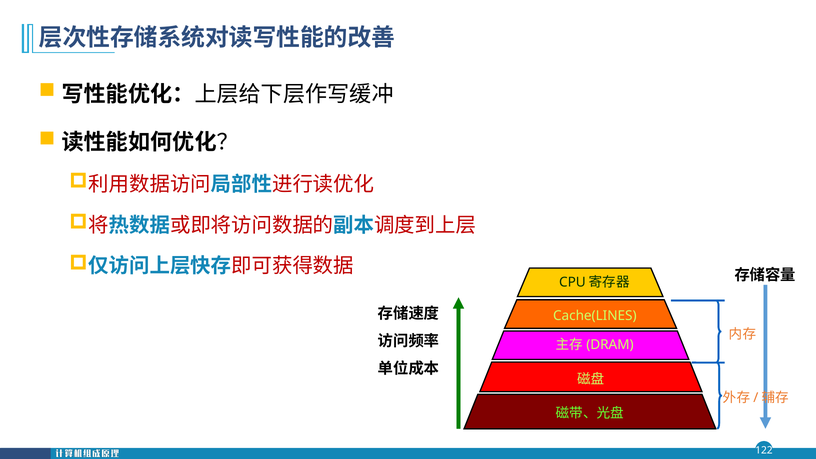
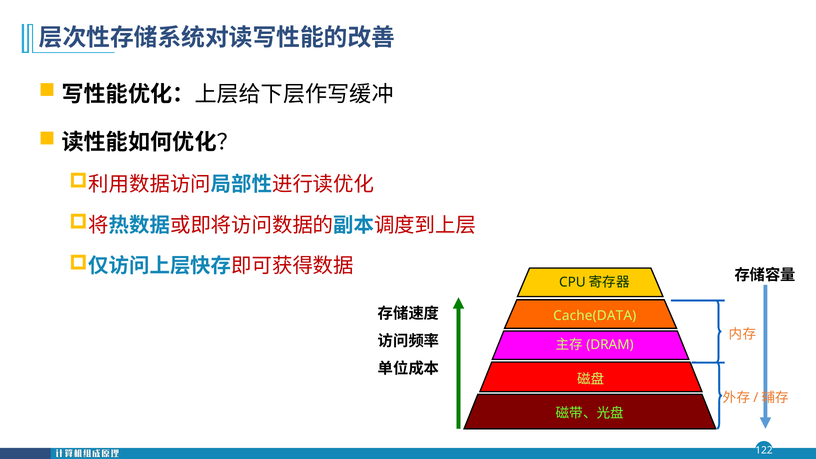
Cache(LINES: Cache(LINES -> Cache(DATA (595, 316)
